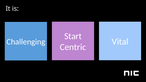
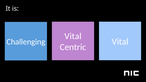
Start: Start -> Vital (73, 36)
